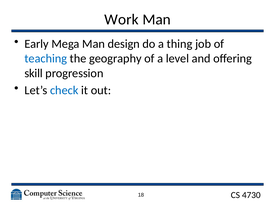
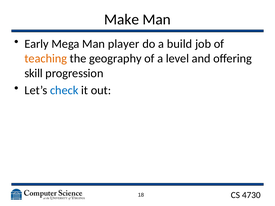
Work: Work -> Make (122, 19)
design: design -> player (124, 44)
thing: thing -> build (180, 44)
teaching colour: blue -> orange (46, 59)
